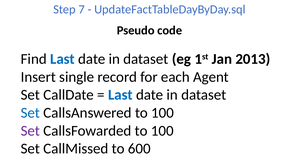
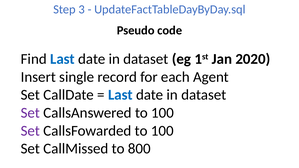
7: 7 -> 3 (82, 9)
2013: 2013 -> 2020 (253, 59)
Set colour: blue -> purple (30, 113)
600: 600 -> 800 (139, 149)
